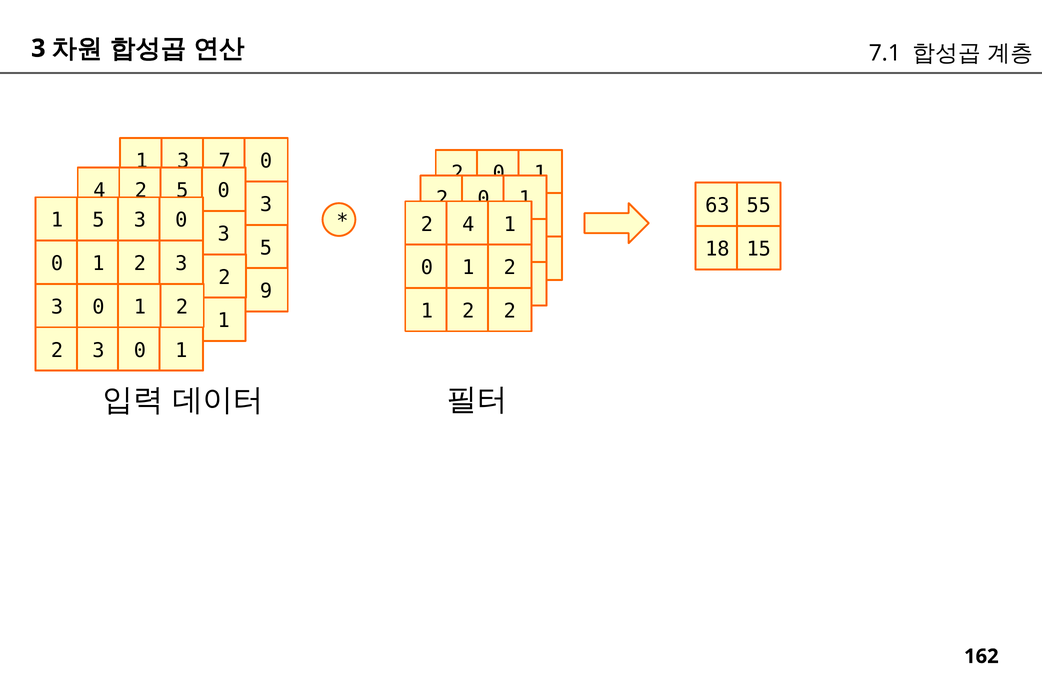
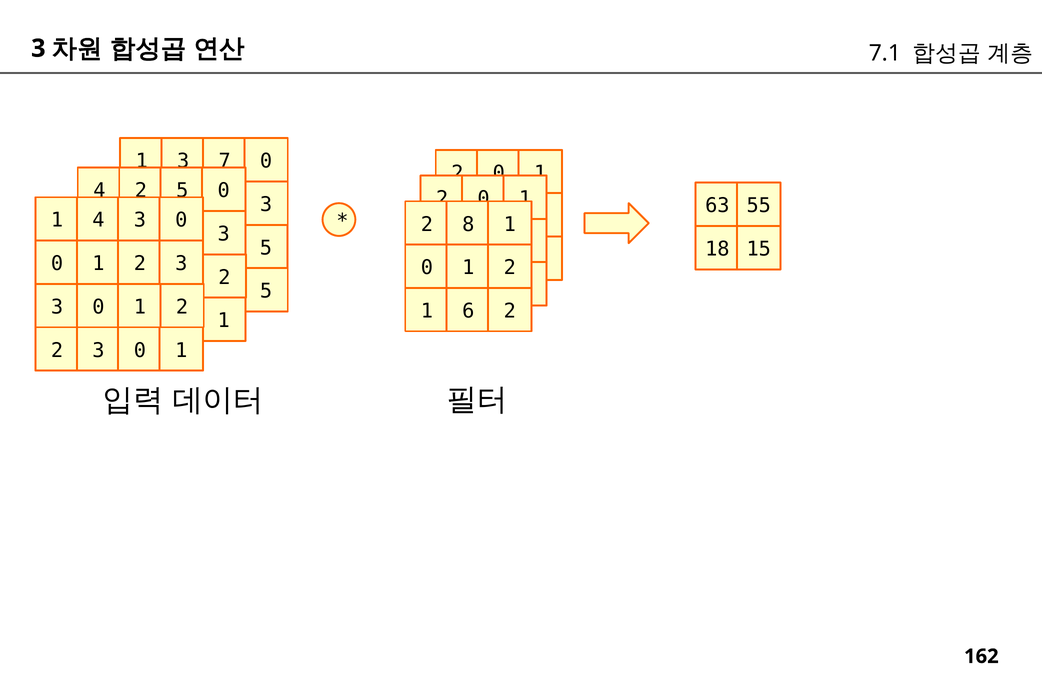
5: 5 -> 4 (98, 220)
2 4: 4 -> 8 (468, 224)
9: 9 -> 5 (266, 291)
2: 2 -> 6 (468, 311)
